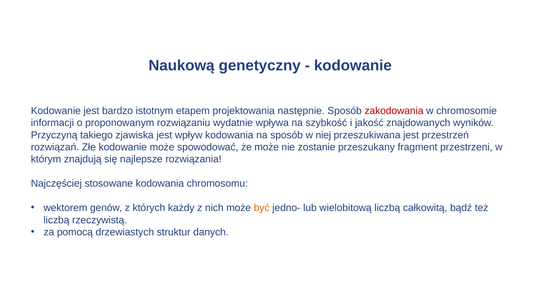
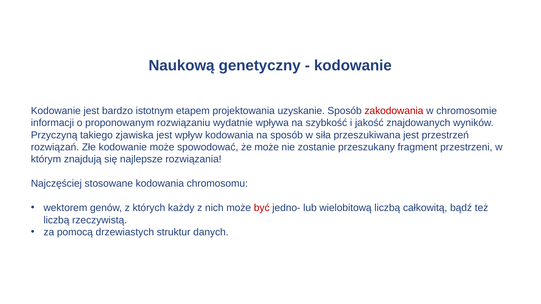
następnie: następnie -> uzyskanie (301, 111)
niej: niej -> siła (323, 135)
być colour: orange -> red (262, 208)
